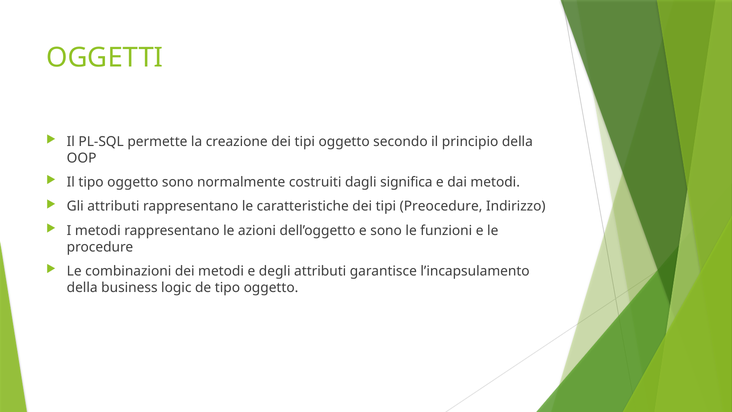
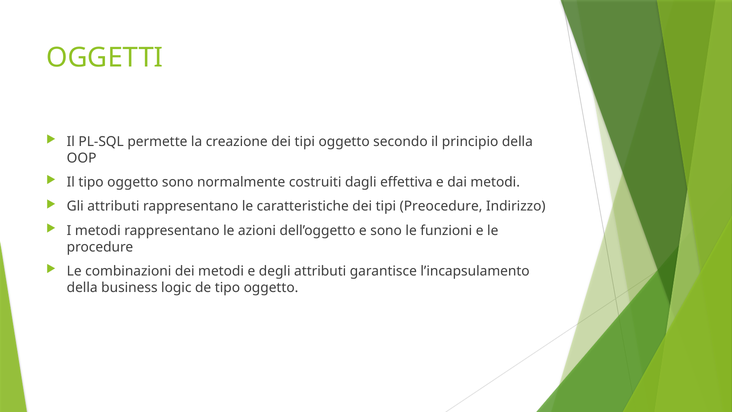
significa: significa -> effettiva (406, 182)
